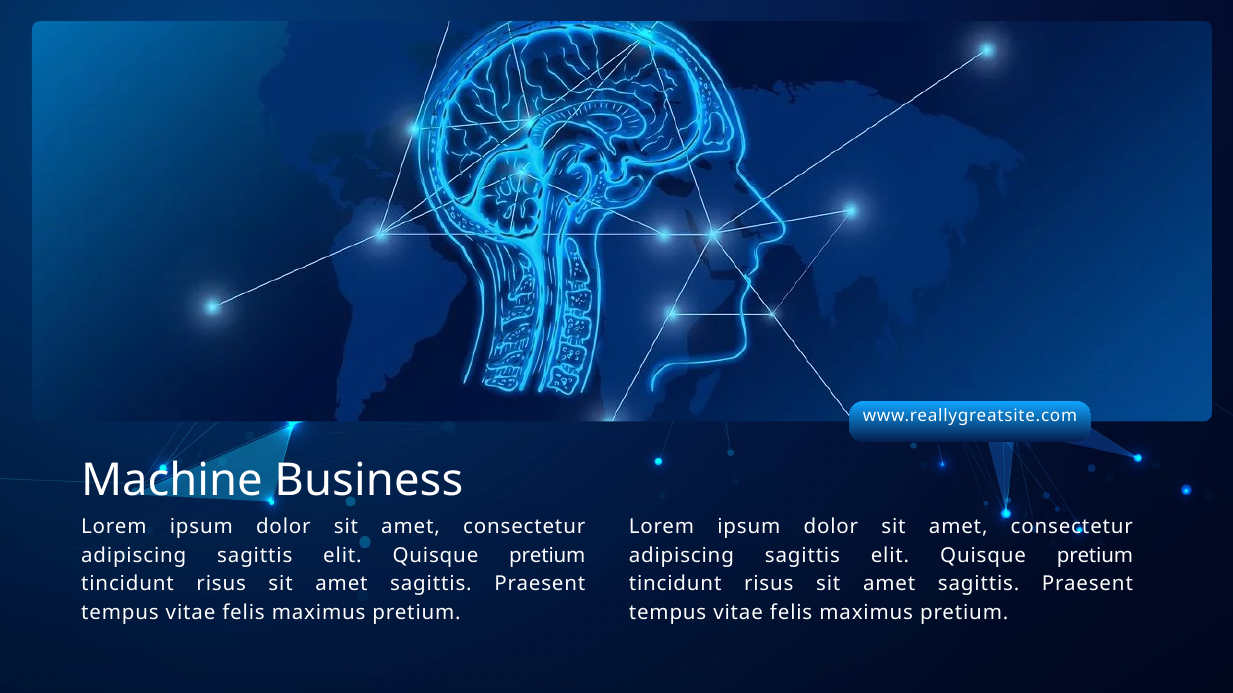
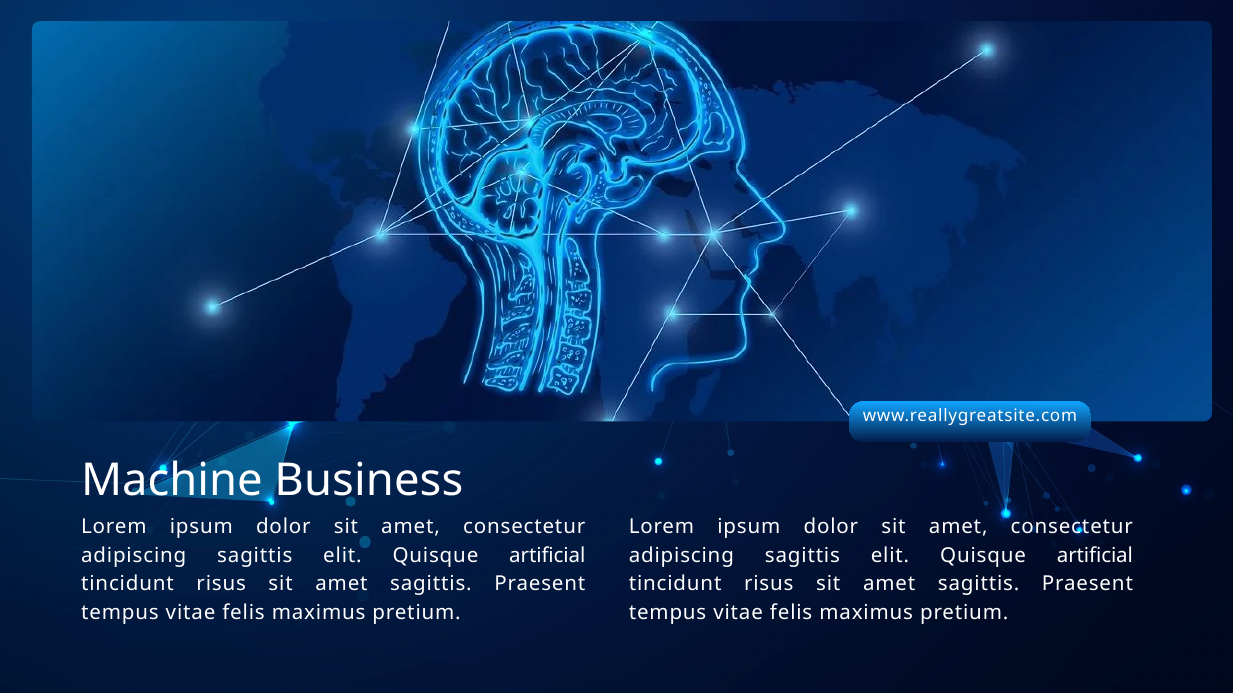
pretium: pretium -> artificial (547, 556)
pretium: pretium -> artificial (1095, 556)
